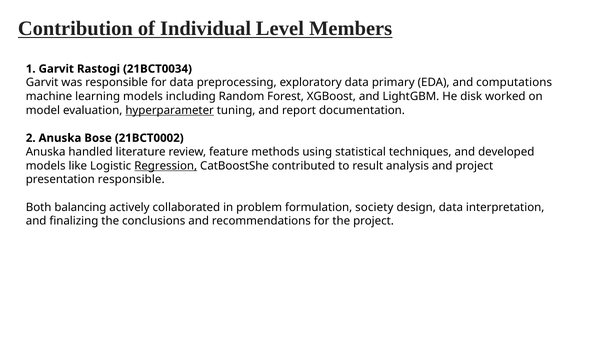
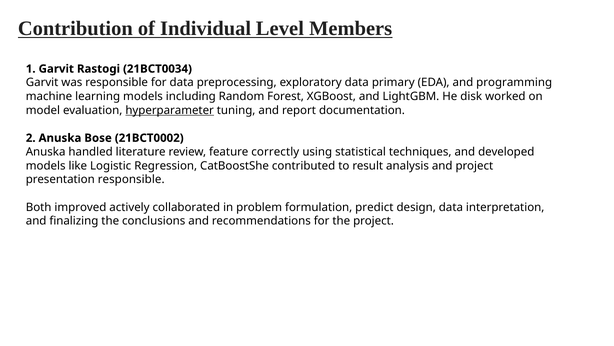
computations: computations -> programming (514, 83)
methods: methods -> correctly (275, 152)
Regression underline: present -> none (166, 165)
balancing: balancing -> improved (80, 207)
society: society -> predict (374, 207)
